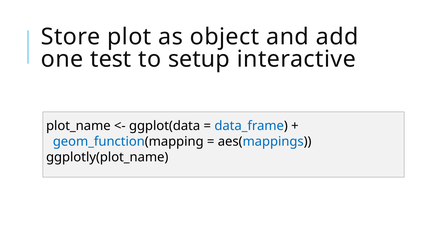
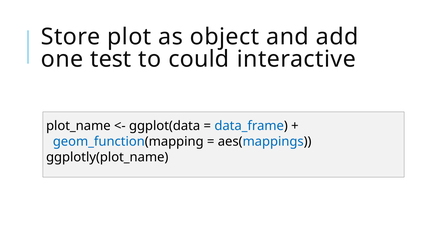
setup: setup -> could (199, 59)
